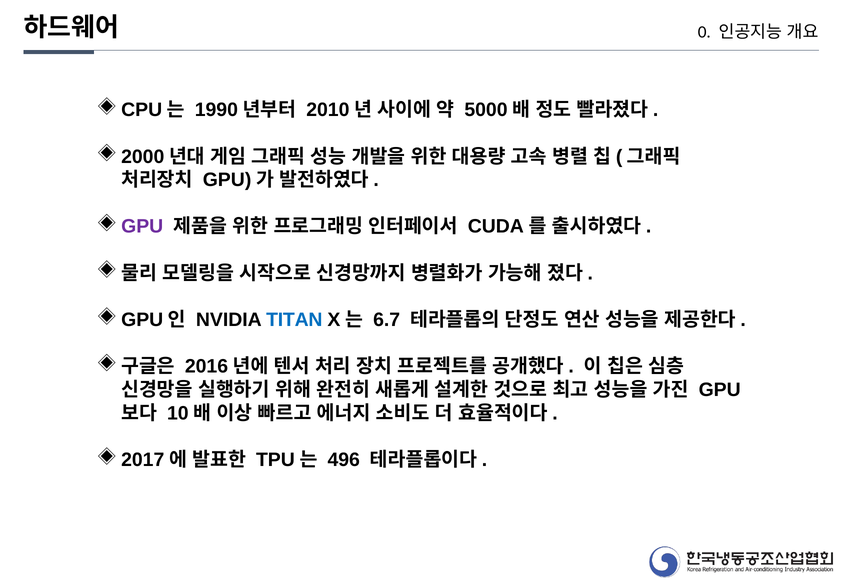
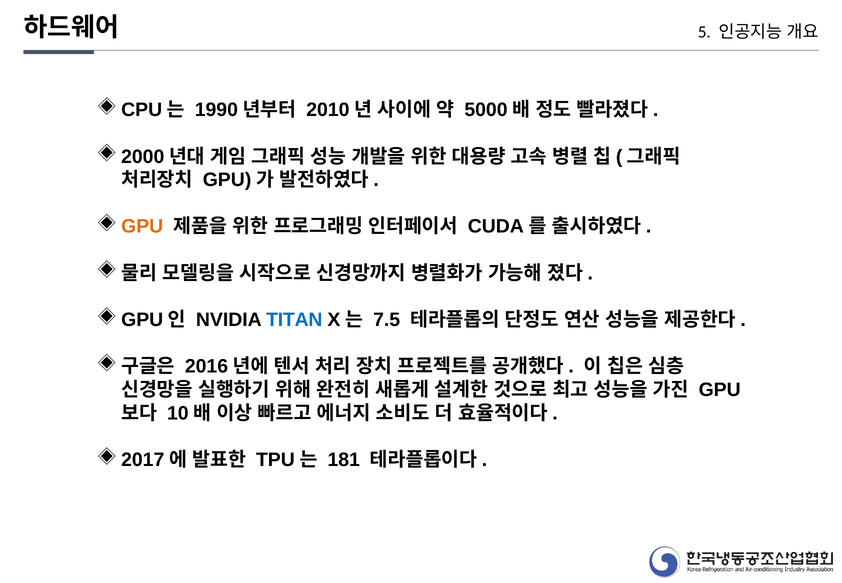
0: 0 -> 5 (704, 32)
GPU colour: purple -> orange (142, 227)
6.7: 6.7 -> 7.5 (387, 320)
496: 496 -> 181 (344, 460)
